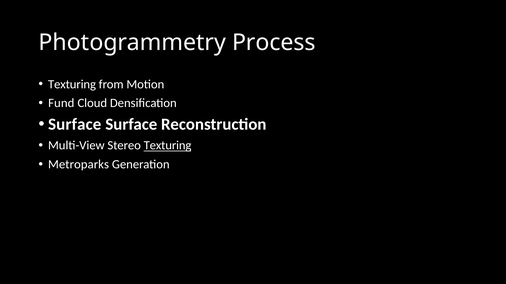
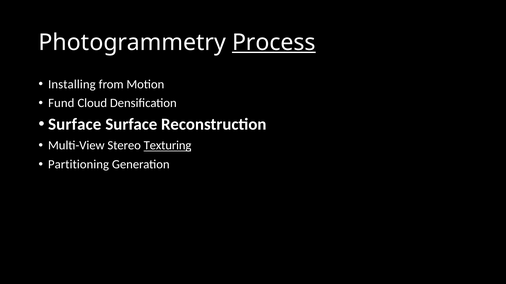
Process underline: none -> present (274, 43)
Texturing: Texturing -> Installing (72, 84)
Metroparks: Metroparks -> Partitioning (79, 165)
